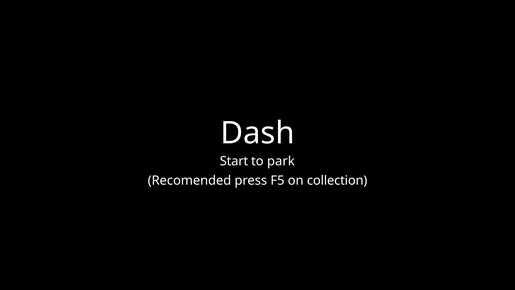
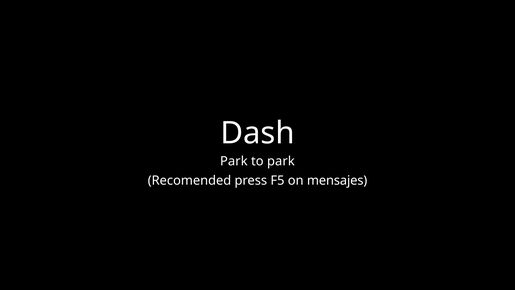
Start: Start -> Park (234, 161)
collection: collection -> mensajes (337, 180)
